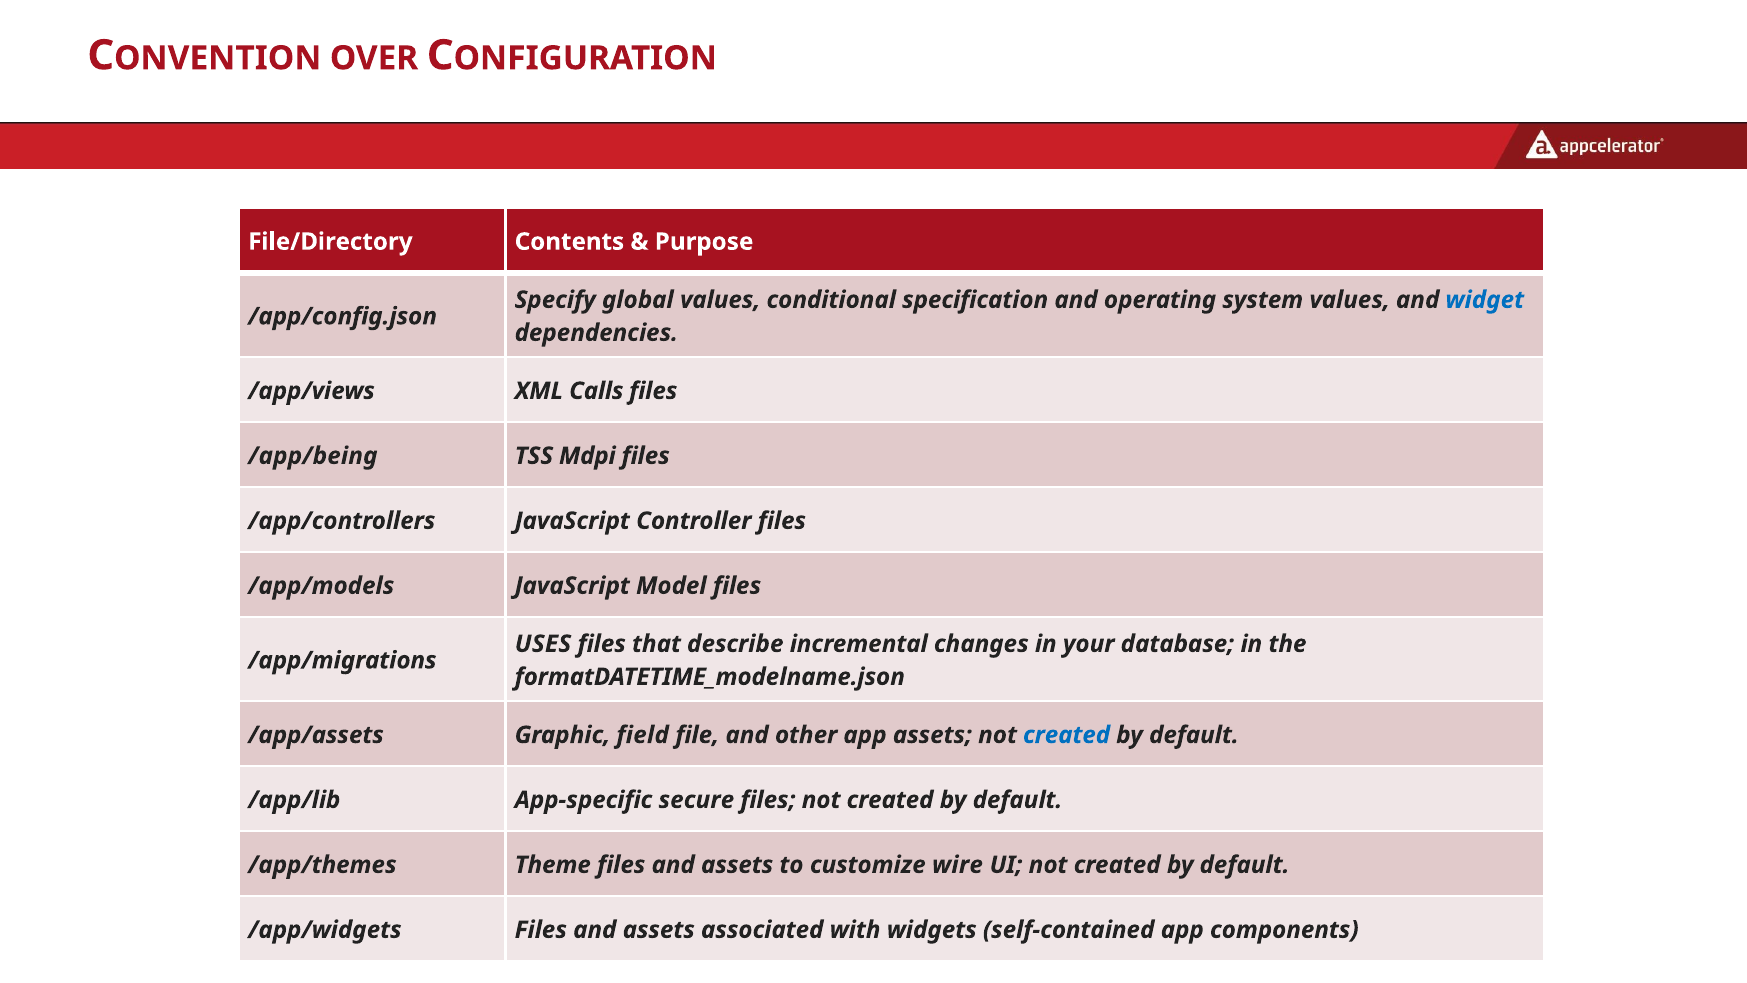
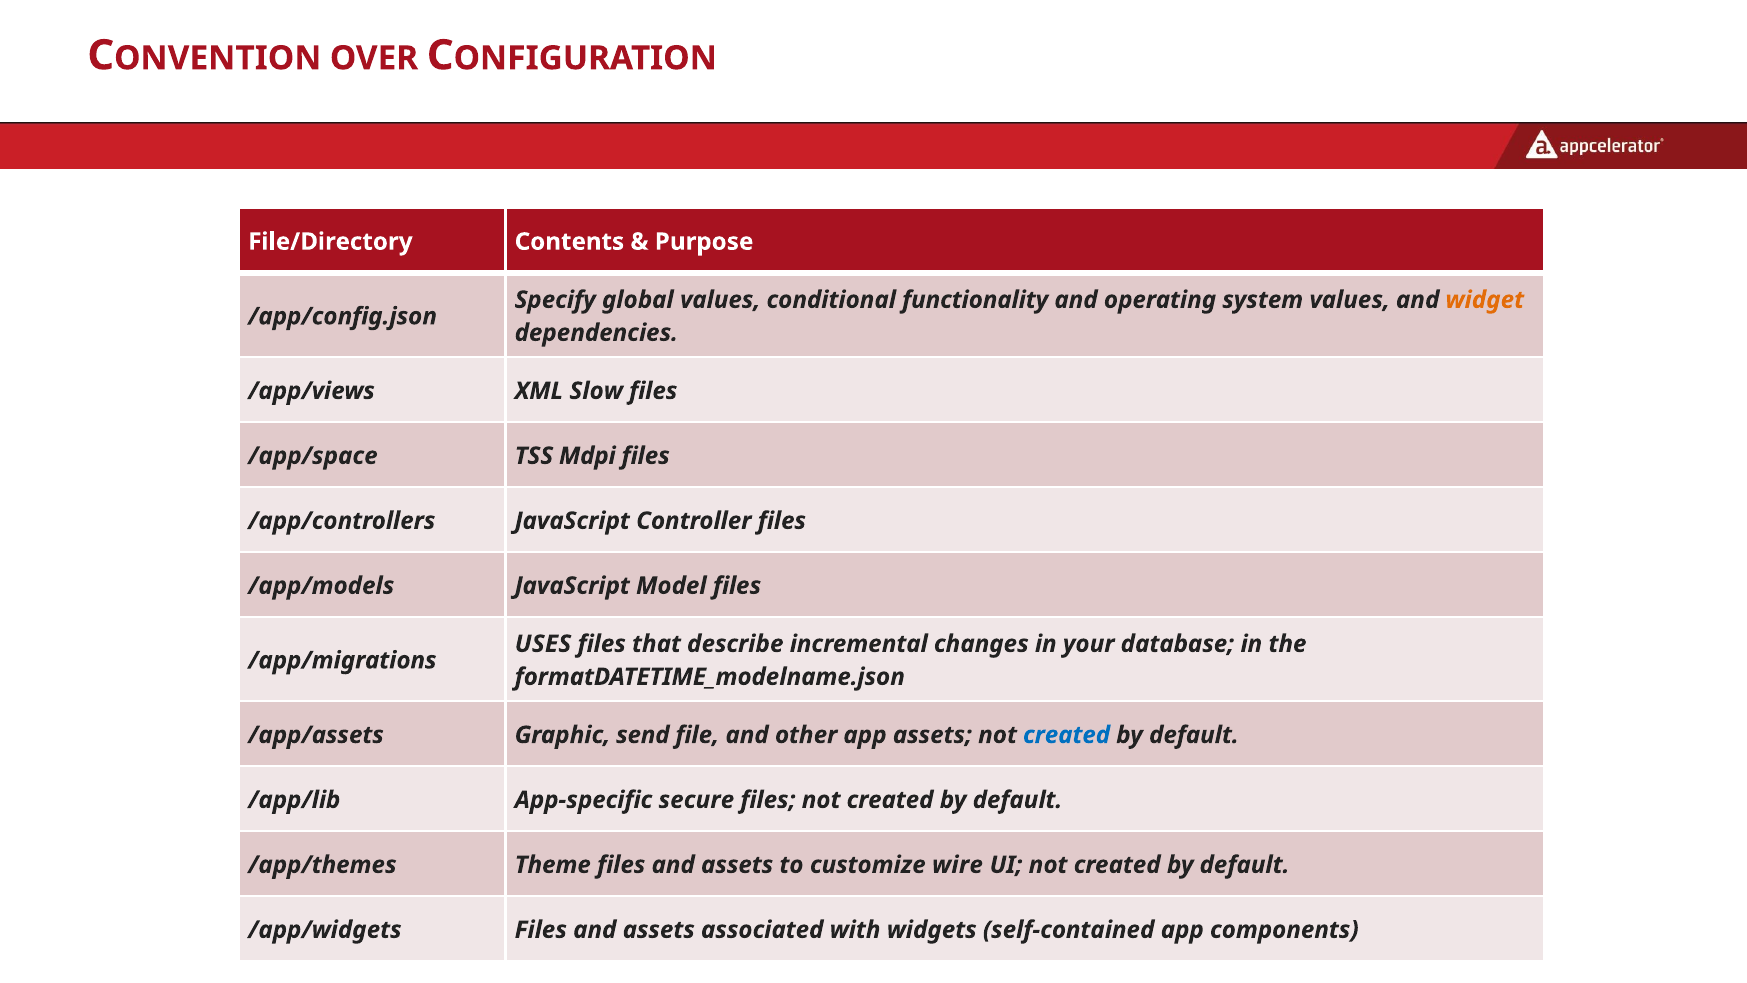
specification: specification -> functionality (975, 300)
widget colour: blue -> orange (1485, 300)
Calls: Calls -> Slow (596, 391)
/app/being: /app/being -> /app/space (313, 456)
field: field -> send (643, 735)
